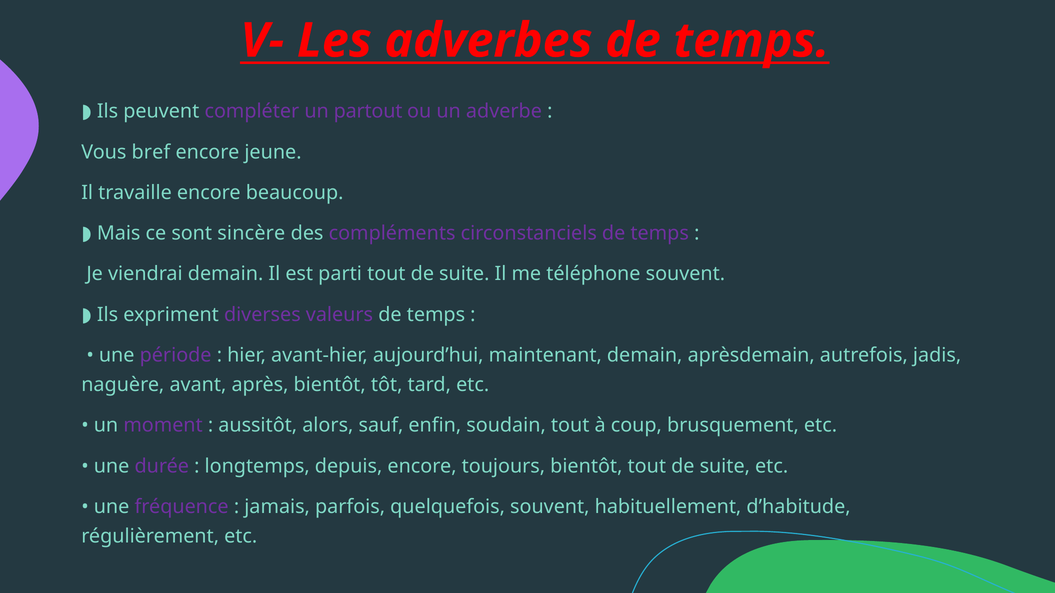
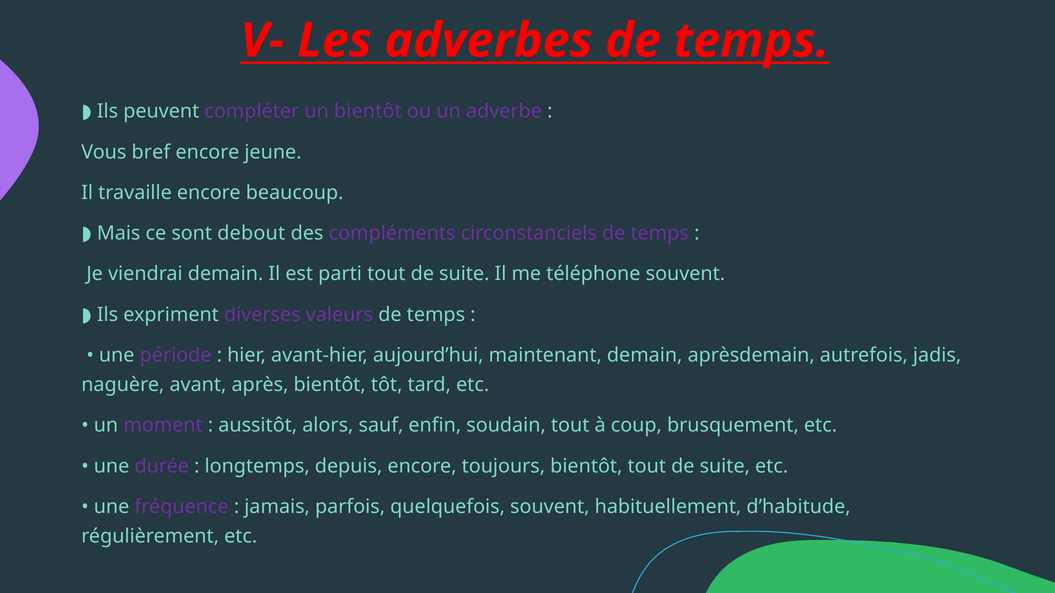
un partout: partout -> bientôt (368, 112)
sincère: sincère -> debout (251, 233)
